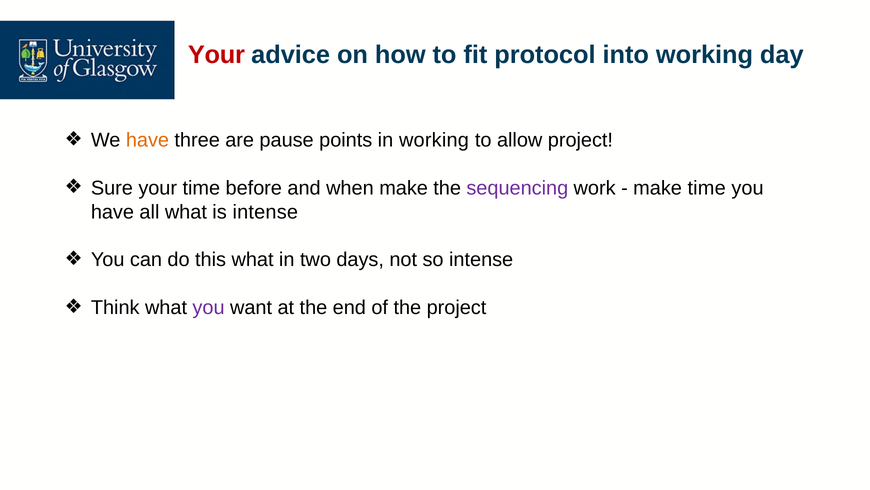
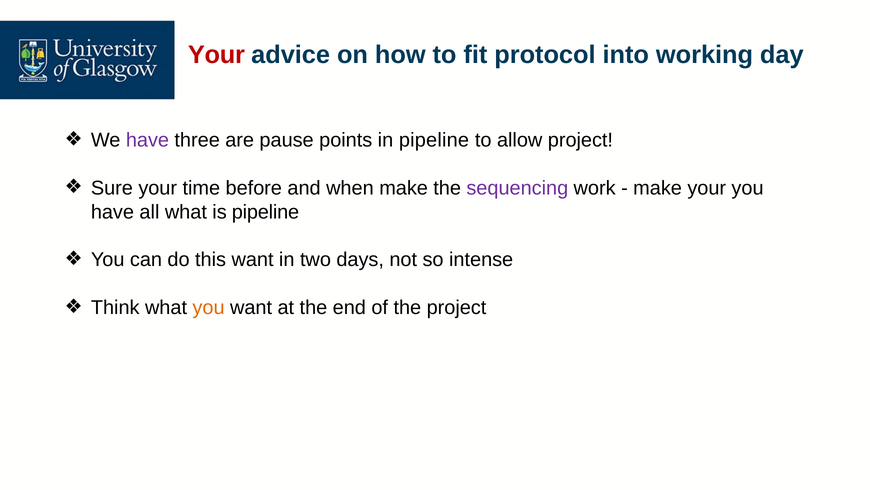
have colour: orange -> purple (147, 140)
in working: working -> pipeline (434, 140)
make time: time -> your (707, 188)
is intense: intense -> pipeline (265, 212)
this what: what -> want (253, 259)
you colour: purple -> orange (209, 307)
